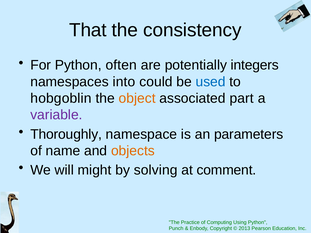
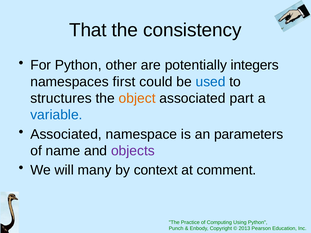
often: often -> other (121, 65)
into: into -> first (124, 82)
hobgoblin: hobgoblin -> structures (61, 98)
variable colour: purple -> blue (56, 115)
Thoroughly: Thoroughly -> Associated (66, 134)
objects colour: orange -> purple (133, 151)
might: might -> many (95, 170)
solving: solving -> context (156, 170)
